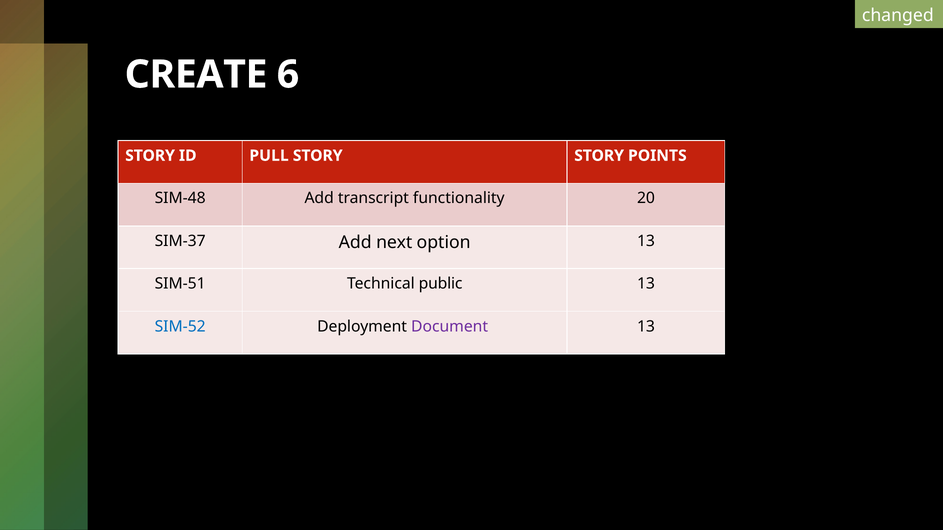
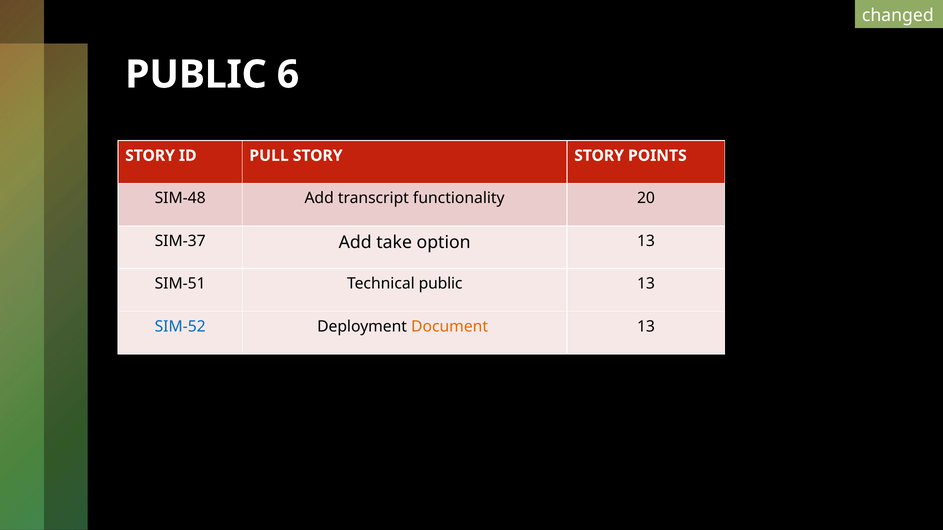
CREATE: CREATE -> PUBLIC (196, 75)
next: next -> take (394, 243)
Document colour: purple -> orange (450, 327)
